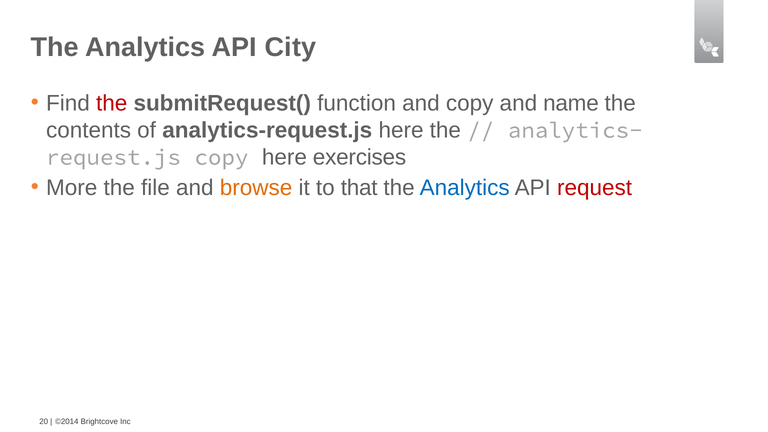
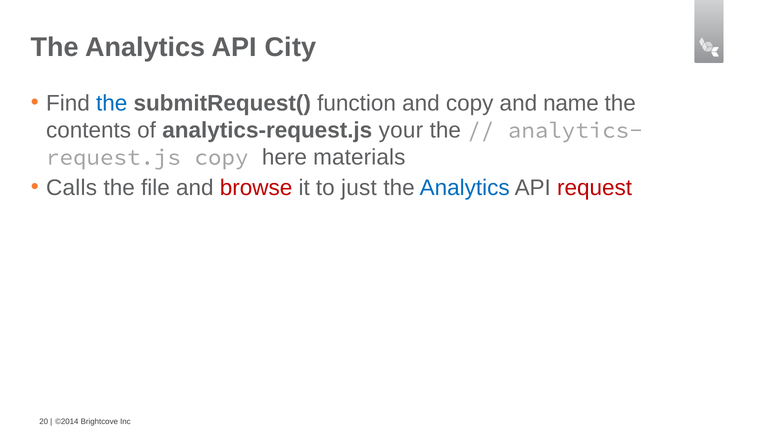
the colour: red -> blue (112, 103)
analytics-request.js here: here -> your (401, 130)
exercises: exercises -> materials (359, 157)
More: More -> Calls (72, 188)
browse colour: orange -> red (256, 188)
that: that -> just (359, 188)
